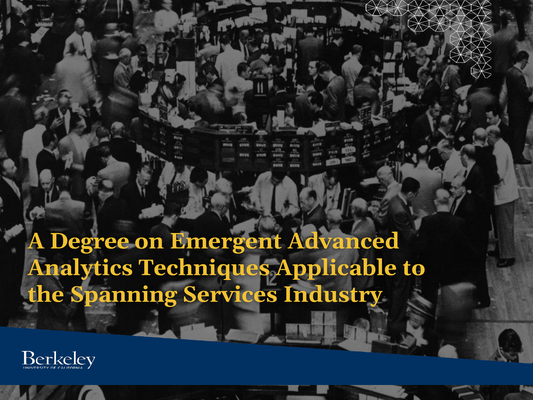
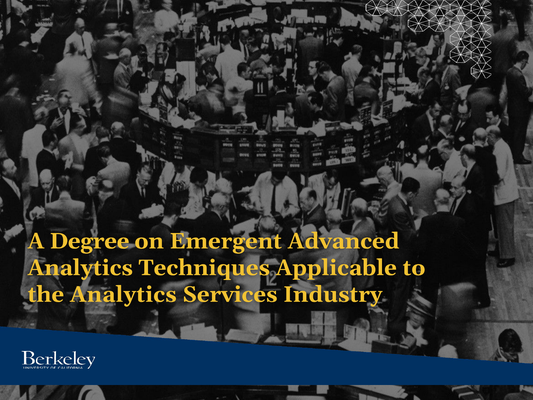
the Spanning: Spanning -> Analytics (123, 294)
